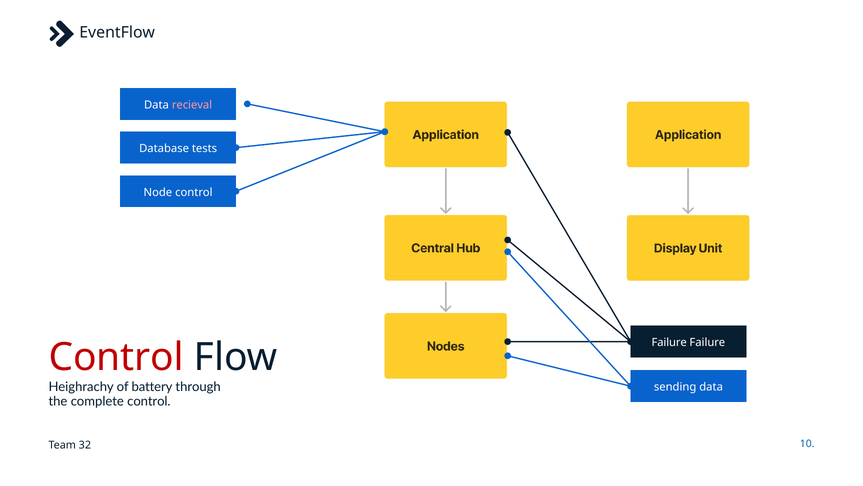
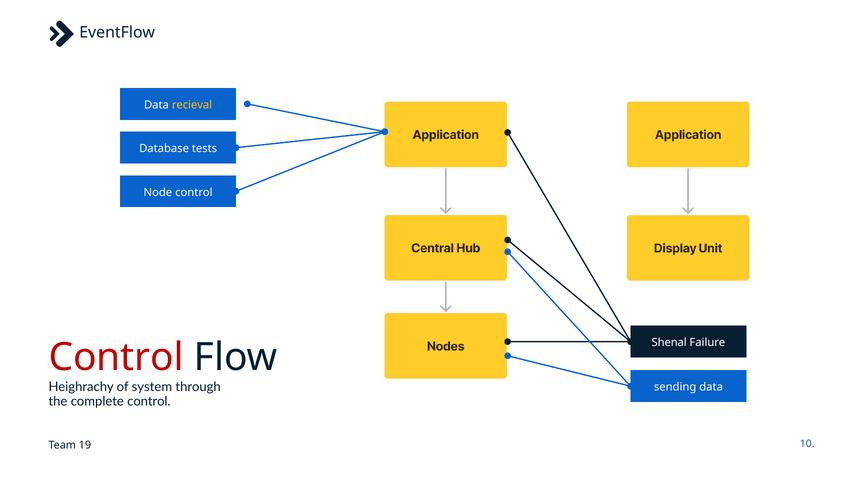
recieval colour: pink -> yellow (192, 105)
Failure: Failure -> Shenal (669, 342)
battery: battery -> system (152, 387)
32: 32 -> 19 (85, 445)
